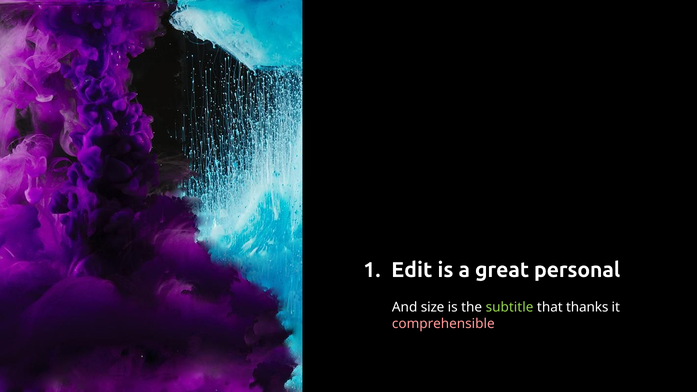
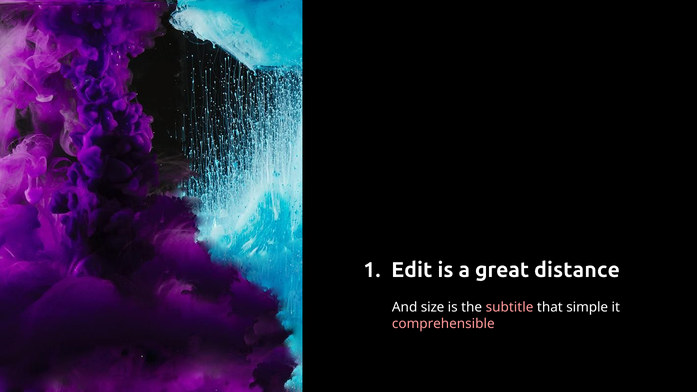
personal: personal -> distance (577, 270)
subtitle colour: light green -> pink (510, 307)
thanks: thanks -> simple (587, 307)
